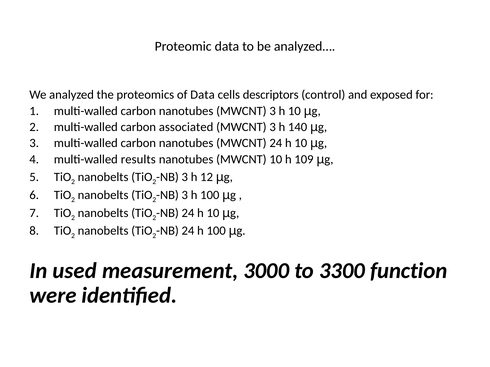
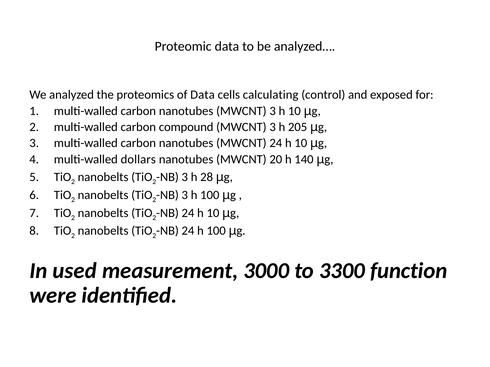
descriptors: descriptors -> calculating (271, 95)
associated: associated -> compound (186, 127)
140: 140 -> 205 (298, 127)
results: results -> dollars (138, 160)
MWCNT 10: 10 -> 20 (276, 160)
109: 109 -> 140 (304, 160)
12: 12 -> 28 (207, 177)
